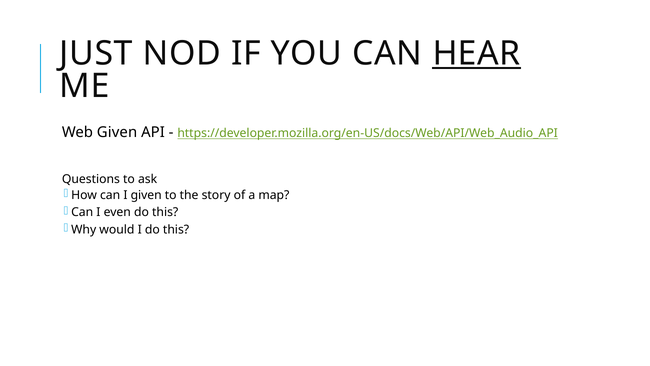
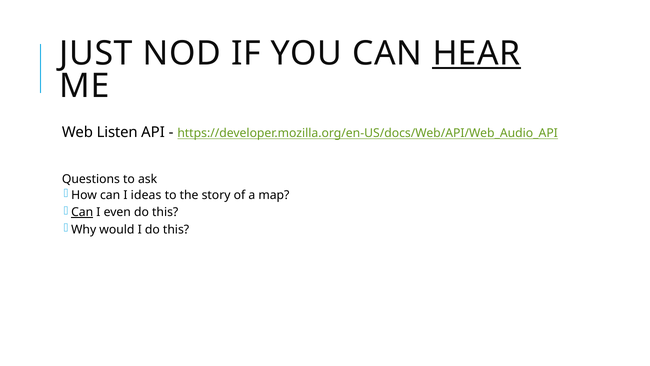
Web Given: Given -> Listen (117, 132)
I given: given -> ideas (146, 195)
Can underline: none -> present (82, 212)
